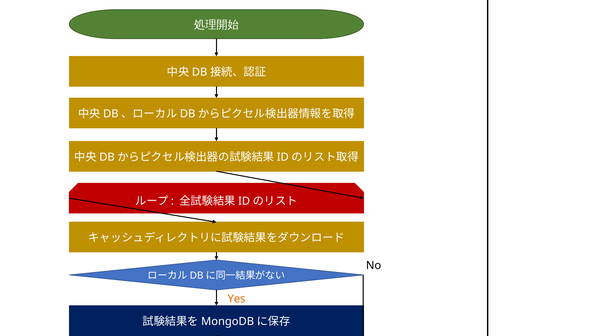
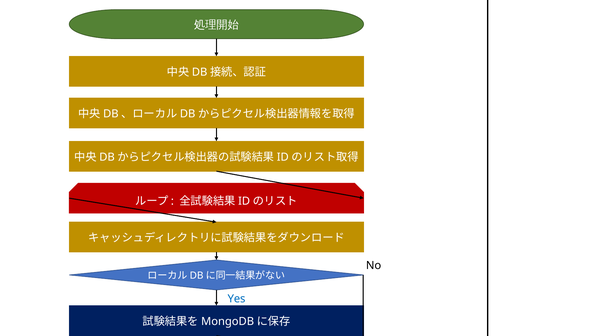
Yes colour: orange -> blue (237, 299)
